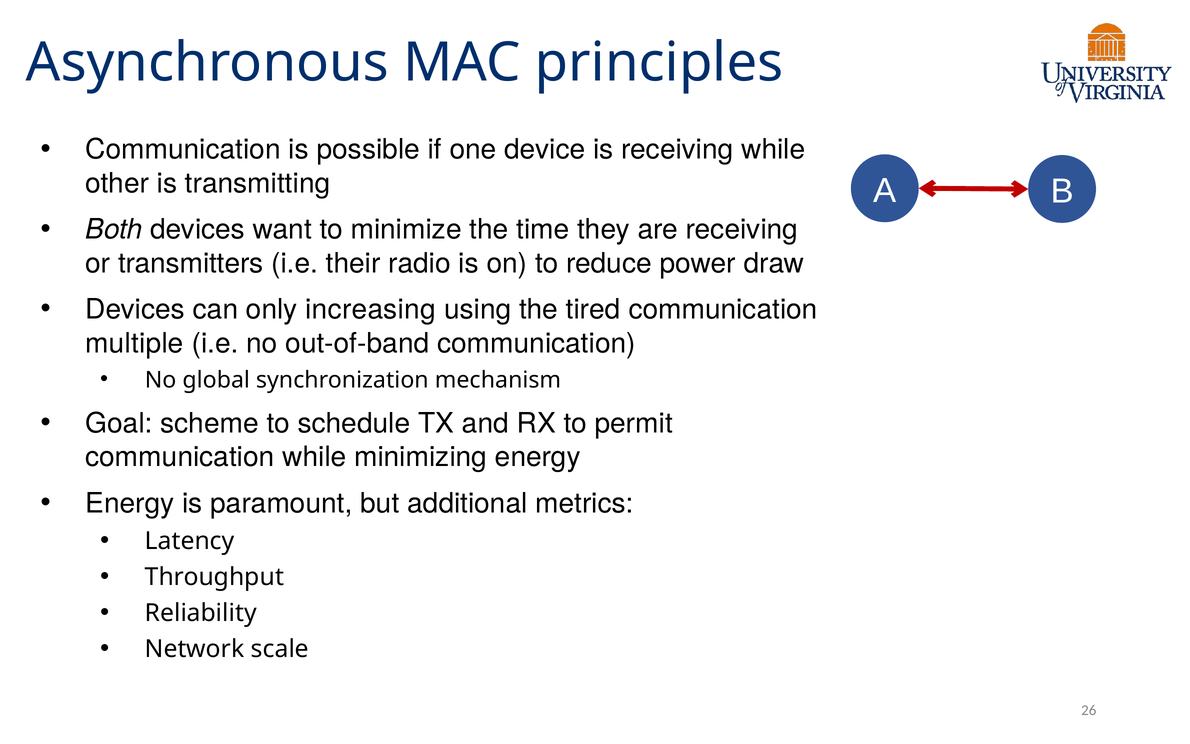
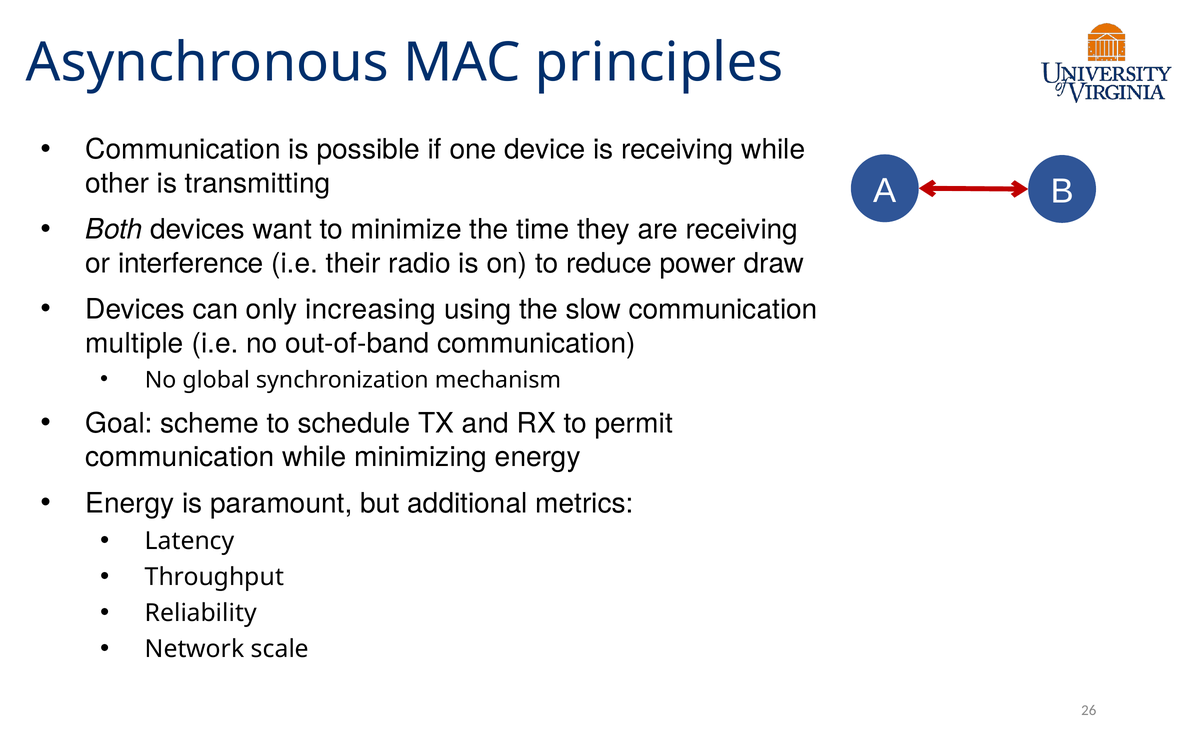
transmitters: transmitters -> interference (191, 263)
tired: tired -> slow (593, 309)
